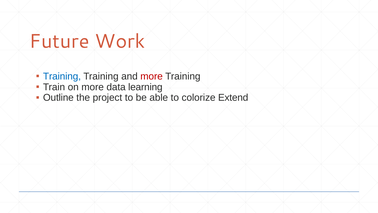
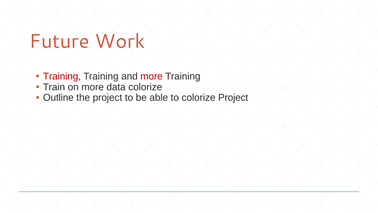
Training colour: blue -> red (62, 76)
data learning: learning -> colorize (145, 87)
colorize Extend: Extend -> Project (233, 97)
